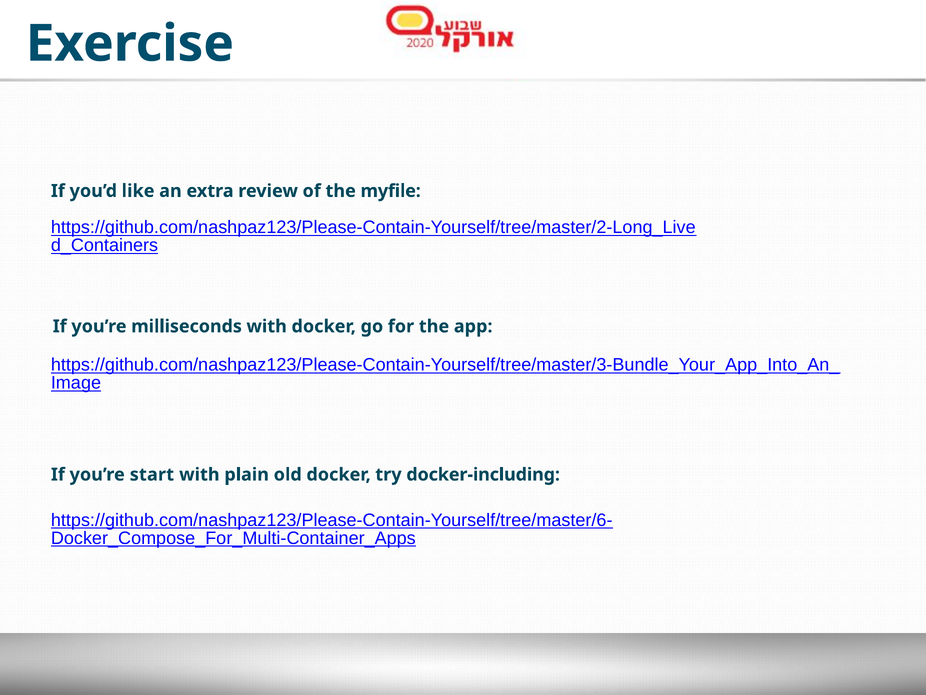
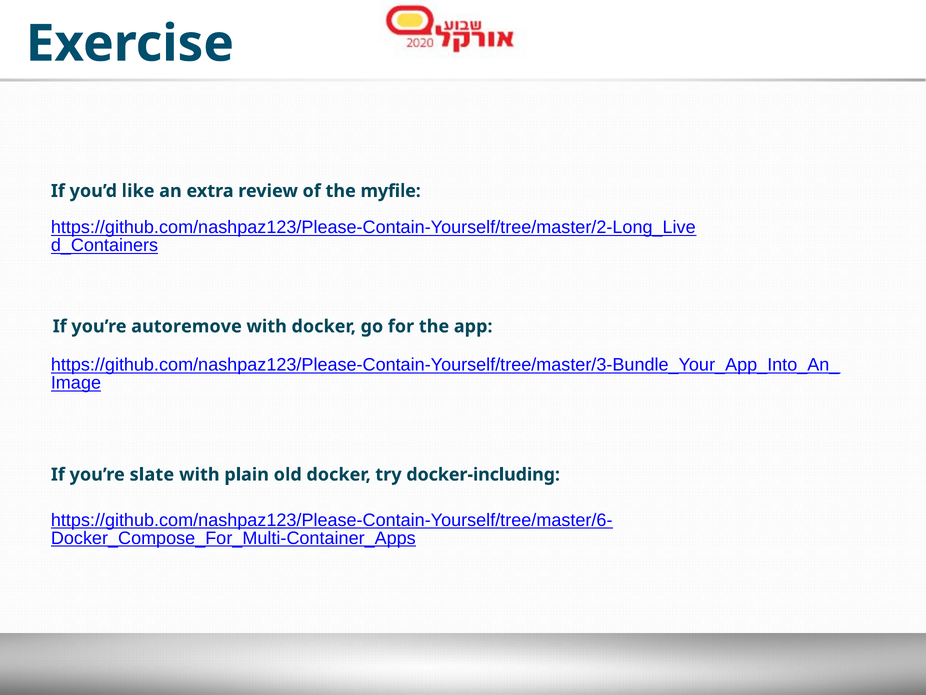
milliseconds: milliseconds -> autoremove (186, 326)
start: start -> slate (152, 474)
